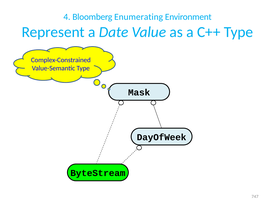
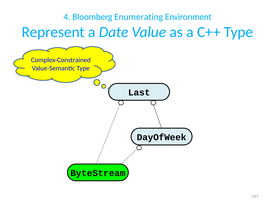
Mask: Mask -> Last (139, 93)
